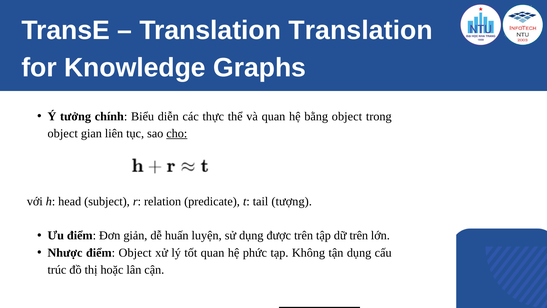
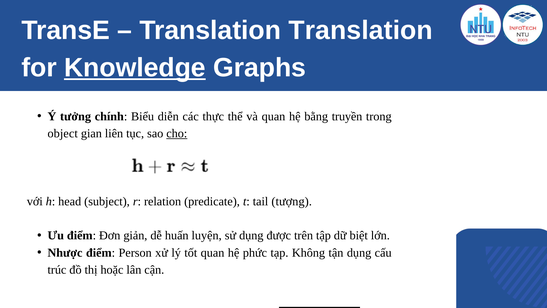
Knowledge underline: none -> present (135, 68)
bằng object: object -> truyền (347, 116)
dữ trên: trên -> biệt (359, 235)
điểm Object: Object -> Person (135, 252)
